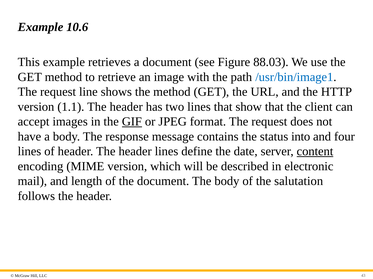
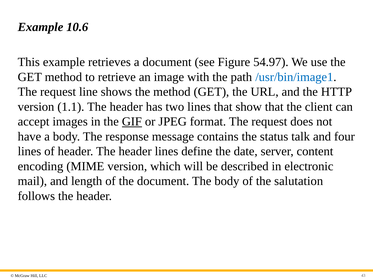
88.03: 88.03 -> 54.97 (271, 62)
into: into -> talk (301, 137)
content underline: present -> none (315, 152)
